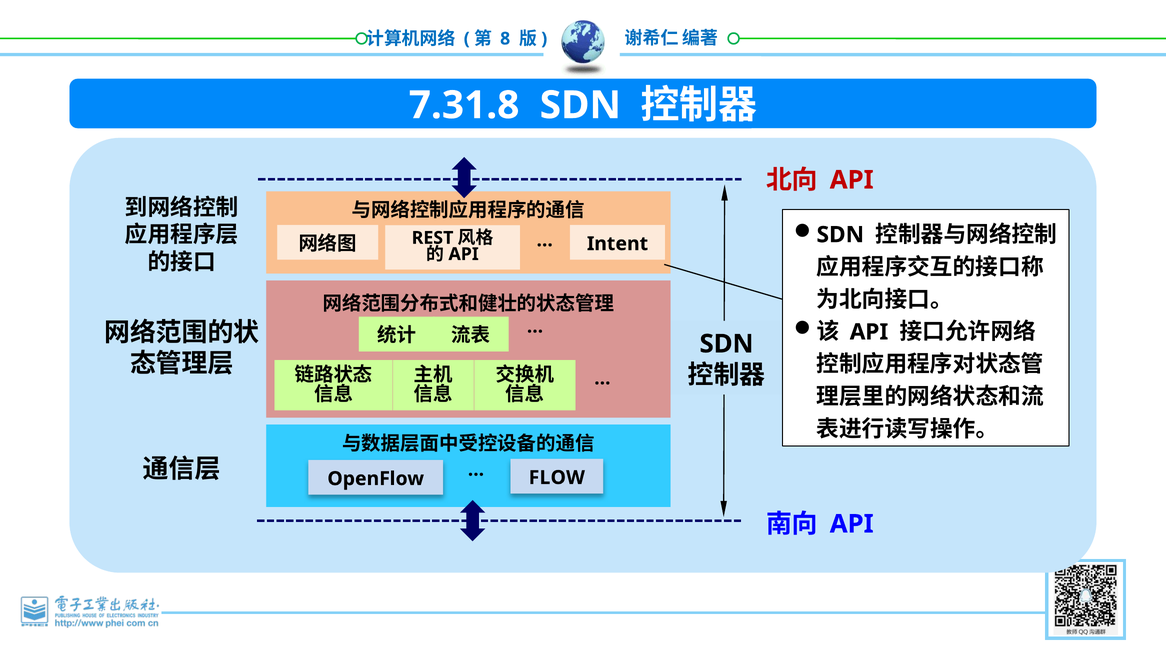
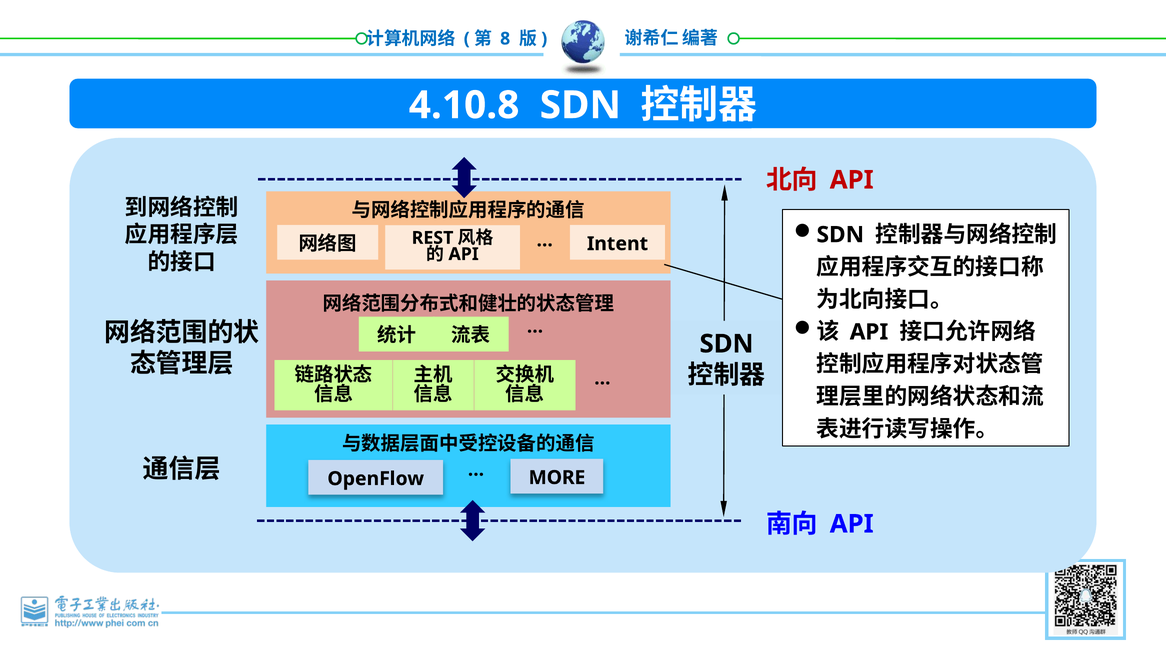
7.31.8: 7.31.8 -> 4.10.8 (464, 105)
FLOW: FLOW -> MORE (557, 478)
